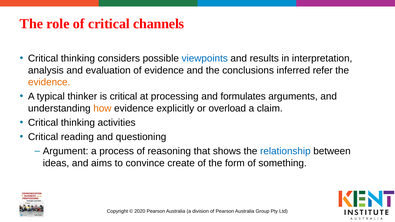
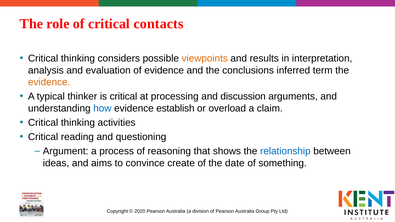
channels: channels -> contacts (159, 24)
viewpoints colour: blue -> orange (205, 58)
refer: refer -> term (323, 70)
formulates: formulates -> discussion (243, 96)
how colour: orange -> blue (102, 108)
explicitly: explicitly -> establish (175, 108)
form: form -> date (235, 163)
